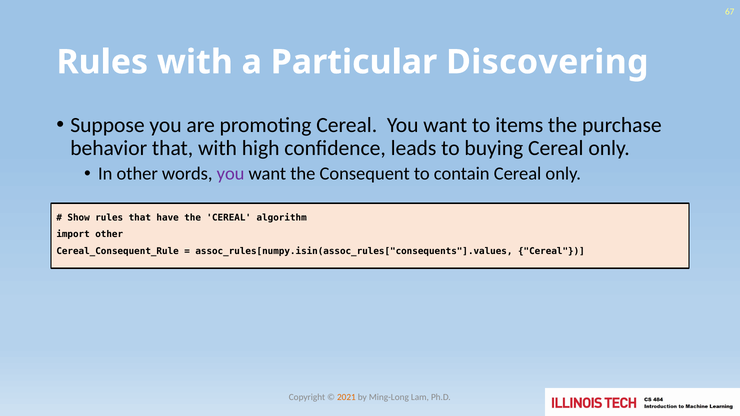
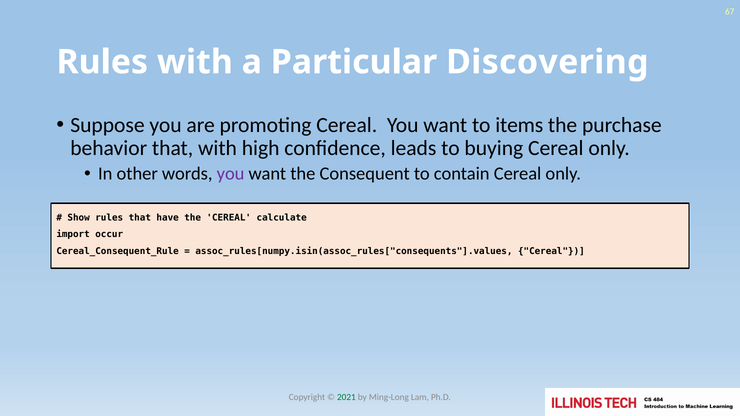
algorithm: algorithm -> calculate (282, 218)
import other: other -> occur (109, 234)
2021 colour: orange -> green (346, 397)
